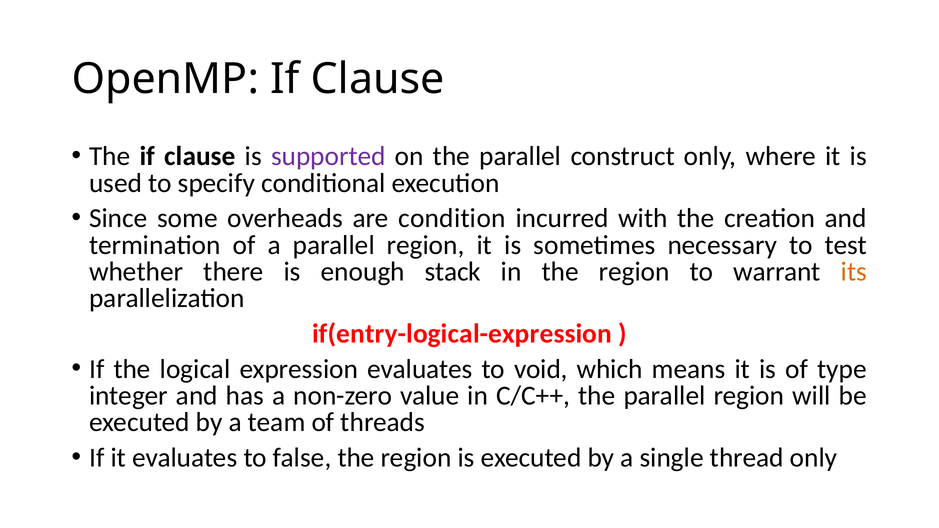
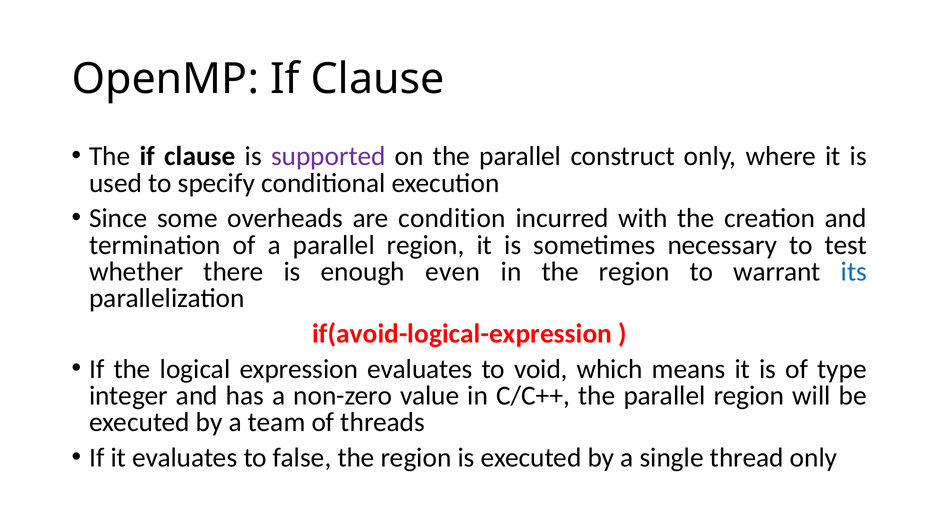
stack: stack -> even (453, 272)
its colour: orange -> blue (854, 272)
if(entry-logical-expression: if(entry-logical-expression -> if(avoid-logical-expression (462, 334)
